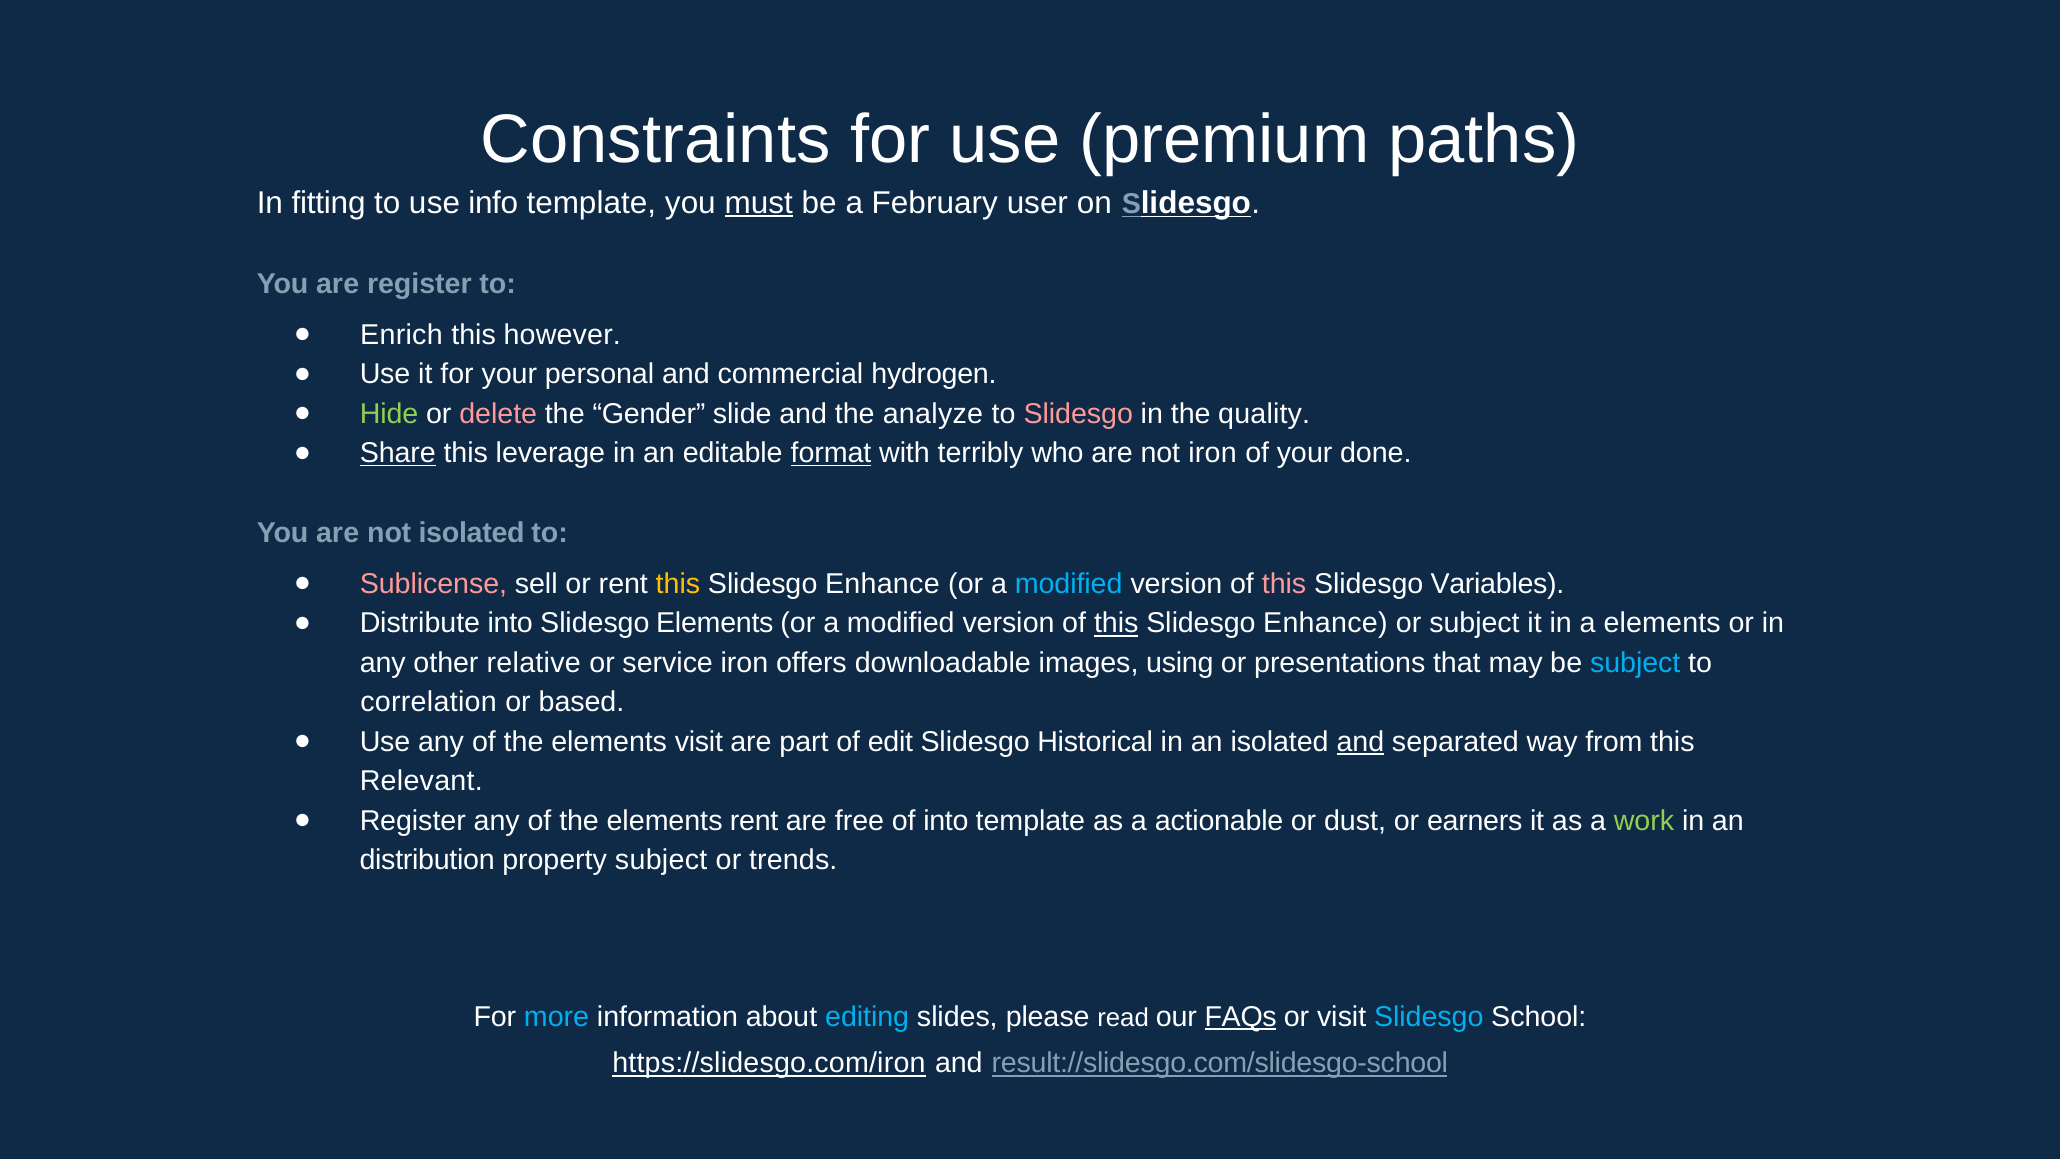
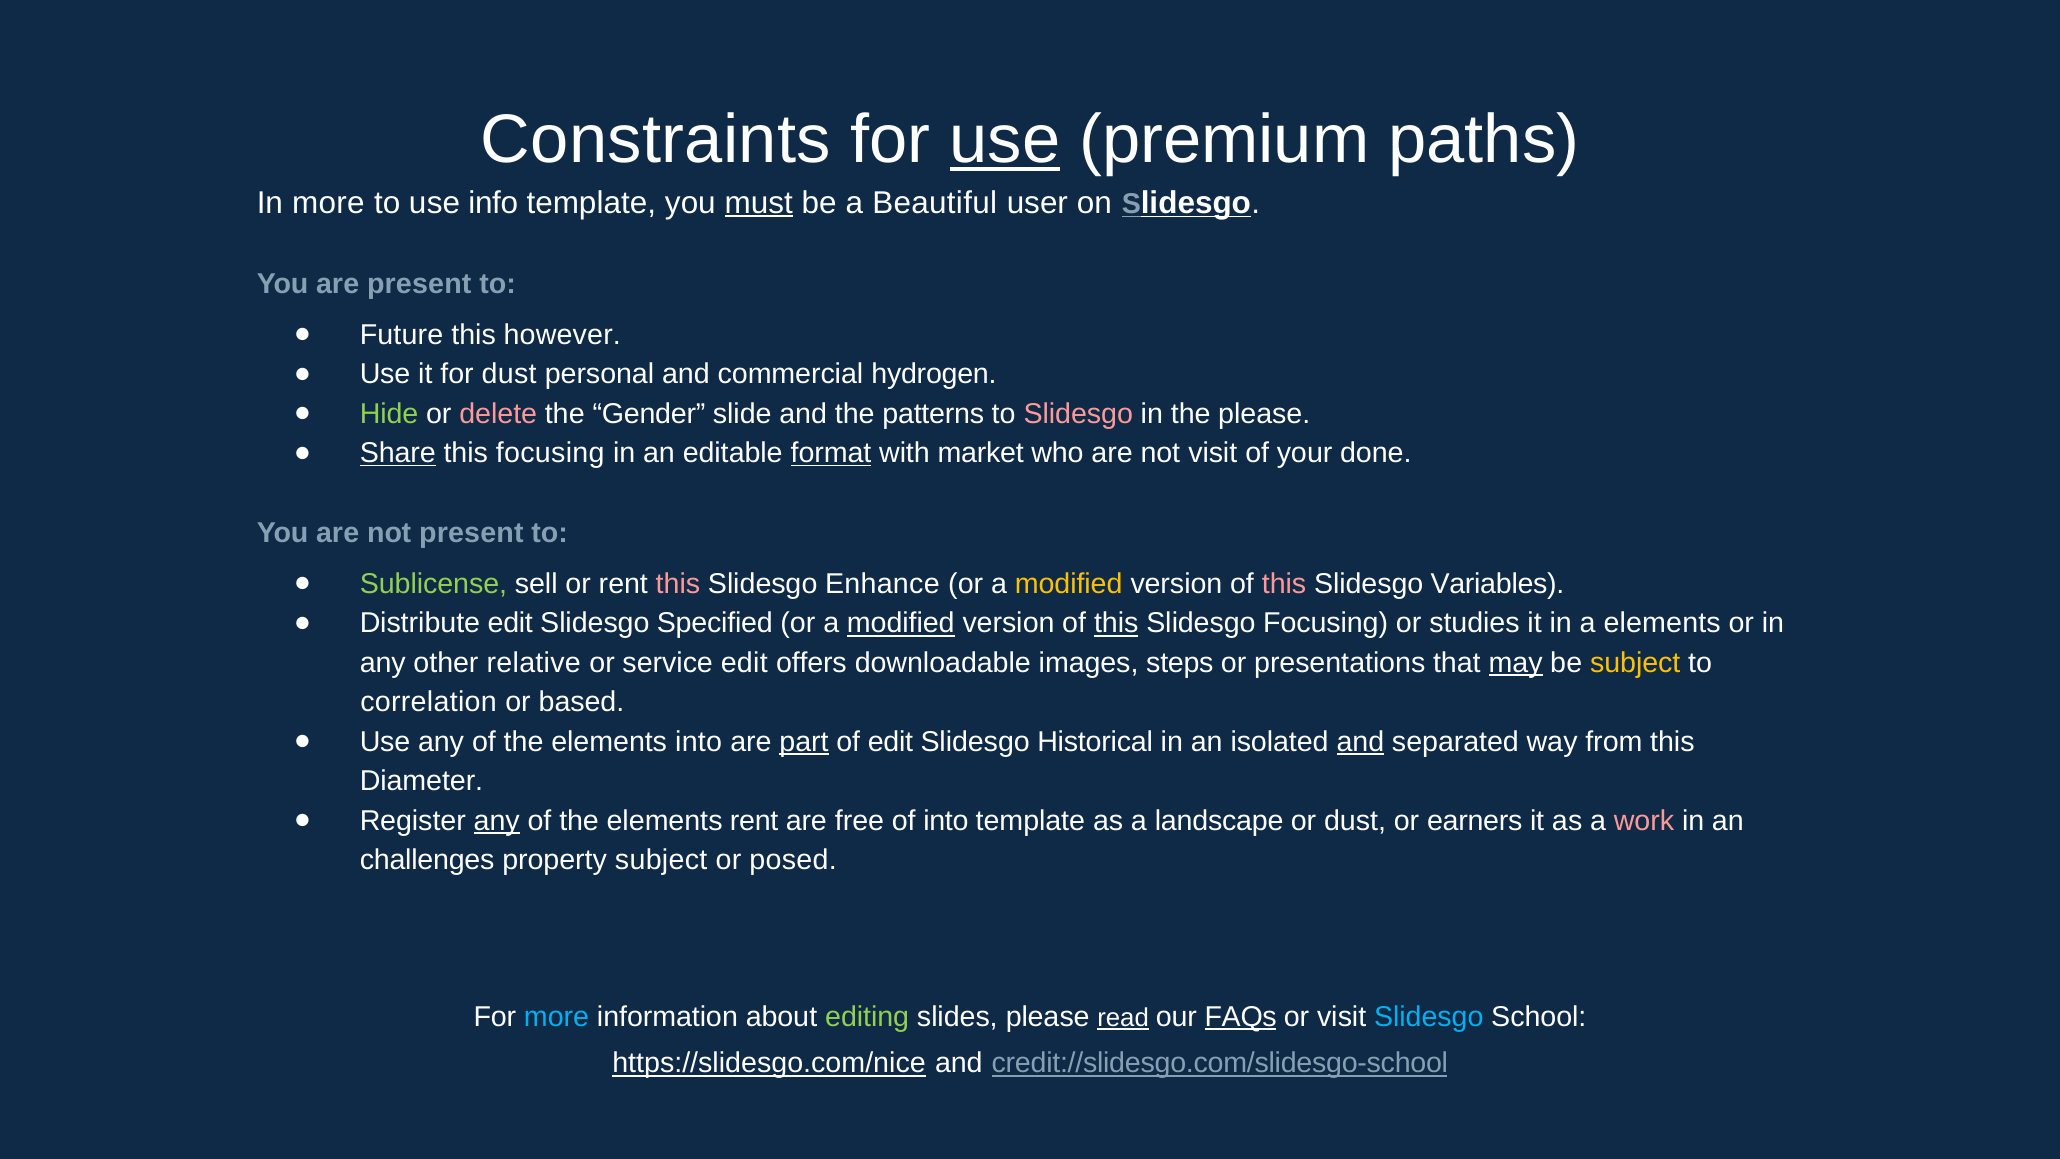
use underline: none -> present (1005, 140)
In fitting: fitting -> more (328, 203)
February: February -> Beautiful (935, 203)
are register: register -> present (419, 284)
Enrich: Enrich -> Future (402, 335)
for your: your -> dust (509, 374)
analyze: analyze -> patterns (933, 414)
the quality: quality -> please (1264, 414)
this leverage: leverage -> focusing (550, 453)
terribly: terribly -> market (981, 453)
not iron: iron -> visit (1213, 453)
not isolated: isolated -> present (471, 533)
Sublicense colour: pink -> light green (433, 584)
this colour: yellow -> pink (678, 584)
modified colour: light blue -> yellow (1069, 584)
Distribute into: into -> edit (510, 623)
Slidesgo Elements: Elements -> Specified (715, 623)
modified underline: none -> present (901, 623)
Enhance: Enhance -> Focusing (1326, 623)
or subject: subject -> studies (1474, 623)
service iron: iron -> edit (744, 663)
using: using -> steps (1180, 663)
may underline: none -> present (1516, 663)
subject colour: light blue -> yellow (1635, 663)
elements visit: visit -> into (699, 742)
part underline: none -> present (804, 742)
Relevant: Relevant -> Diameter (421, 781)
any underline: none -> present (497, 821)
actionable: actionable -> landscape (1219, 821)
work colour: light green -> pink (1644, 821)
distribution: distribution -> challenges (427, 860)
trends: trends -> posed (793, 860)
editing colour: light blue -> light green (867, 1017)
read underline: none -> present (1123, 1018)
https://slidesgo.com/iron: https://slidesgo.com/iron -> https://slidesgo.com/nice (769, 1063)
result://slidesgo.com/slidesgo-school: result://slidesgo.com/slidesgo-school -> credit://slidesgo.com/slidesgo-school (1220, 1063)
